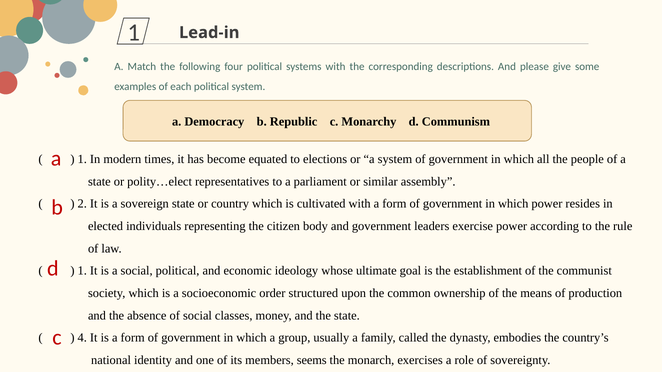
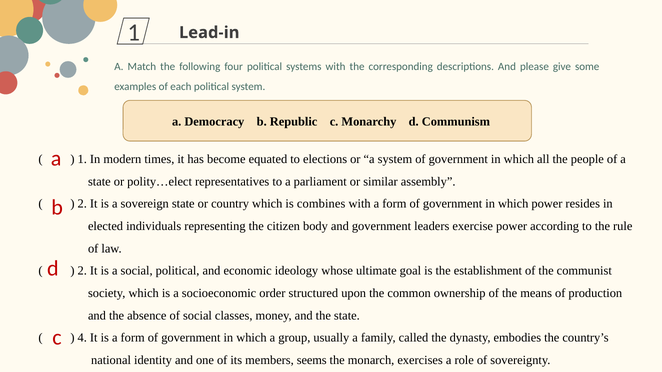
cultivated: cultivated -> combines (321, 204)
1: 1 -> 2 (82, 271)
